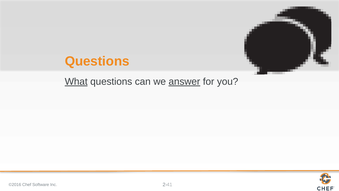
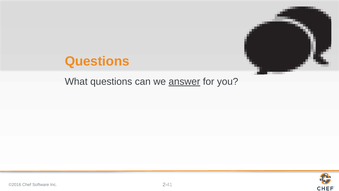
What underline: present -> none (76, 82)
